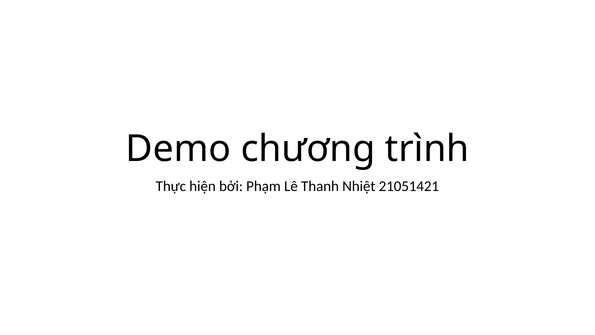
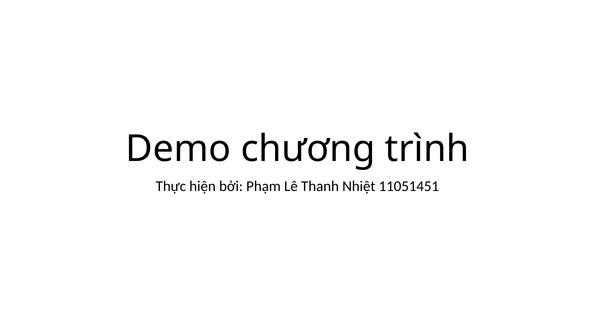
21051421: 21051421 -> 11051451 (409, 186)
